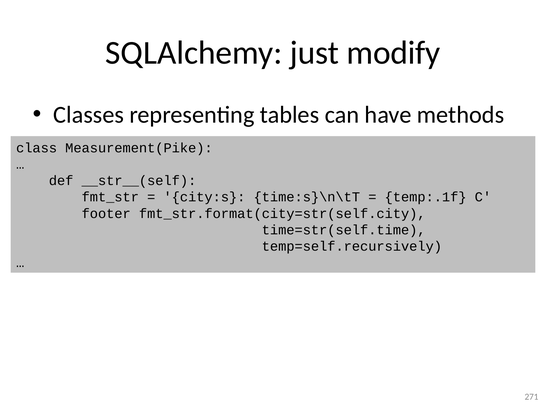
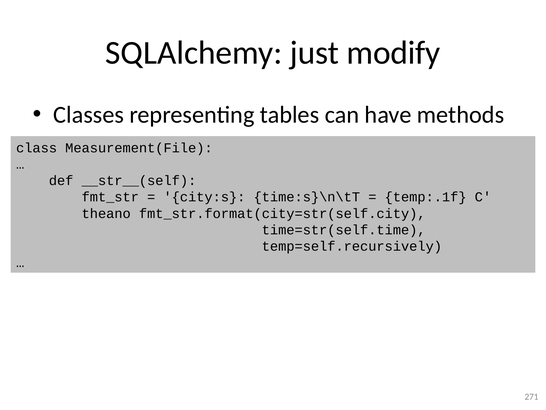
Measurement(Pike: Measurement(Pike -> Measurement(File (139, 148)
footer: footer -> theano (106, 213)
